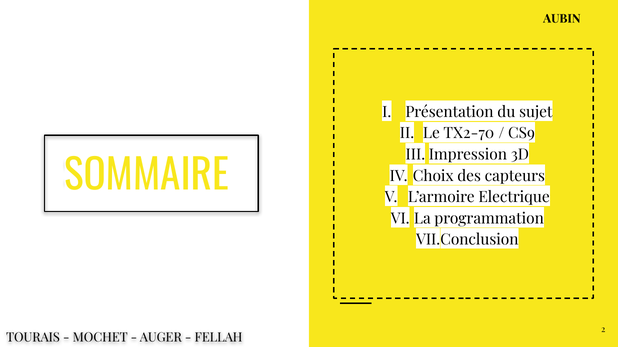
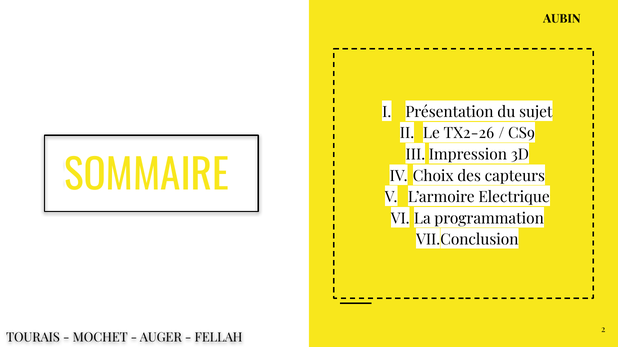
TX2-70: TX2-70 -> TX2-26 (469, 134)
